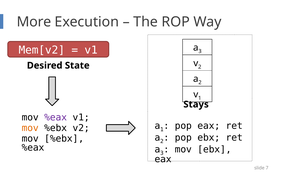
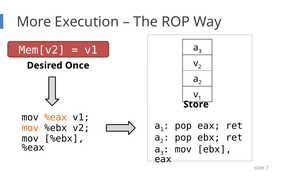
State: State -> Once (77, 66)
Stays: Stays -> Store (196, 105)
%eax colour: purple -> orange (56, 118)
